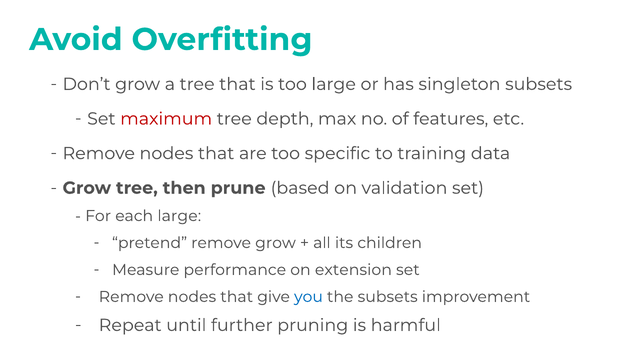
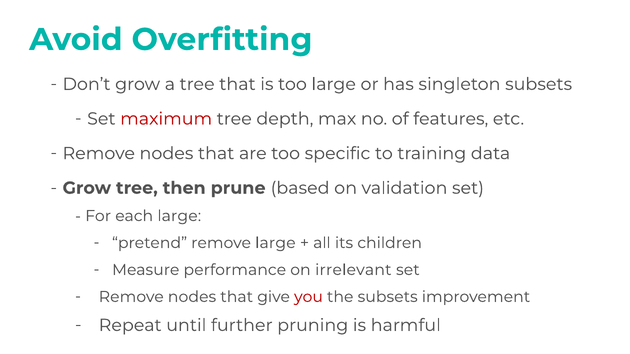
remove grow: grow -> large (275, 243)
extension: extension -> irrelevant (353, 270)
you colour: blue -> red (308, 297)
